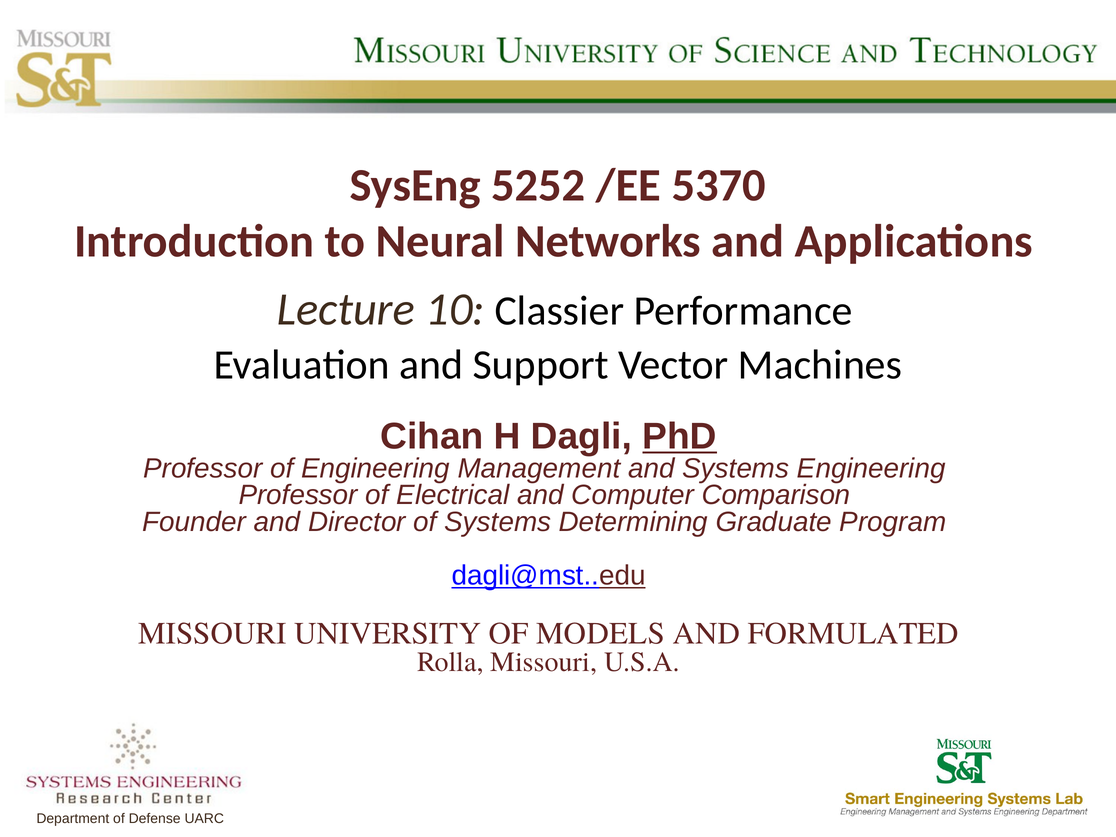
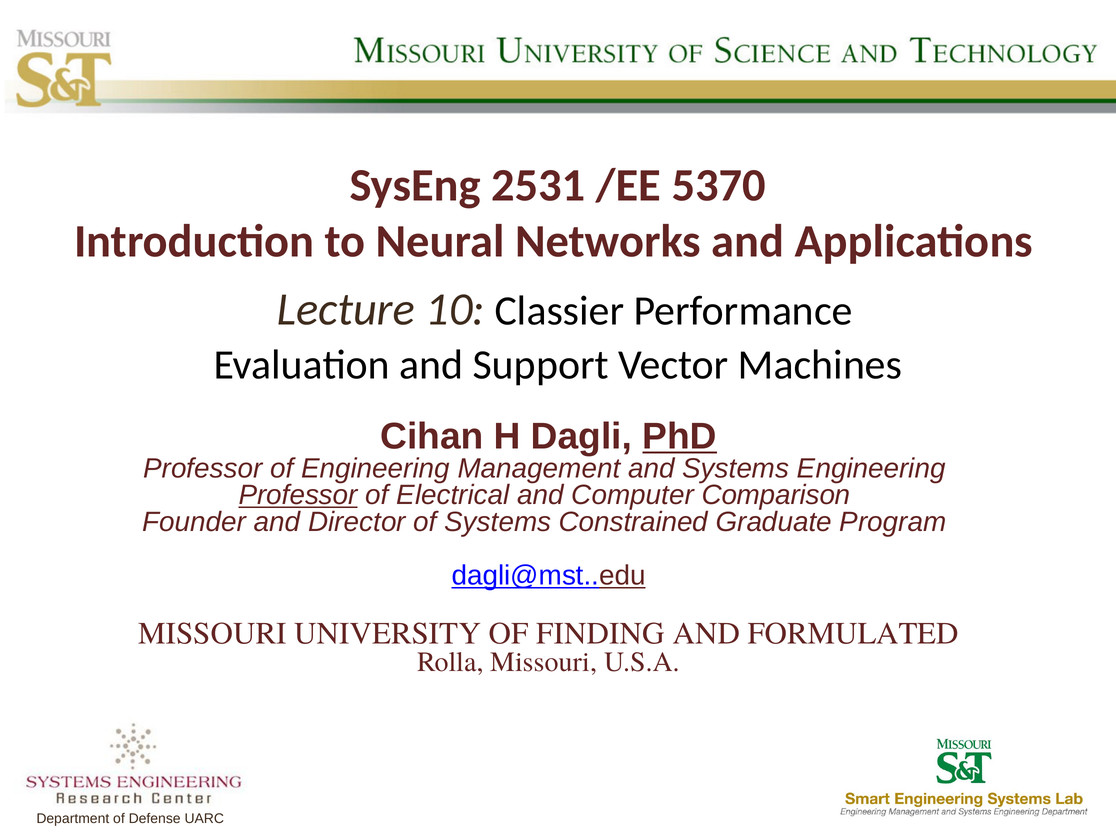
5252: 5252 -> 2531 (538, 186)
Professor underline: none -> present (298, 495)
Determining: Determining -> Constrained (633, 522)
MODELS: MODELS -> FINDING (601, 633)
